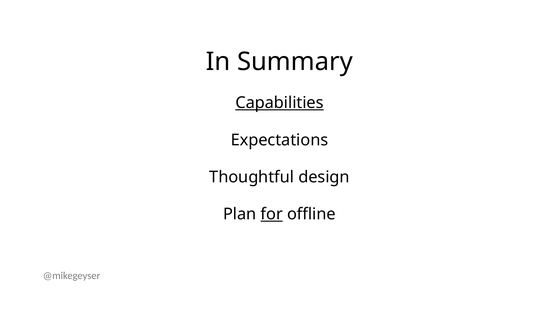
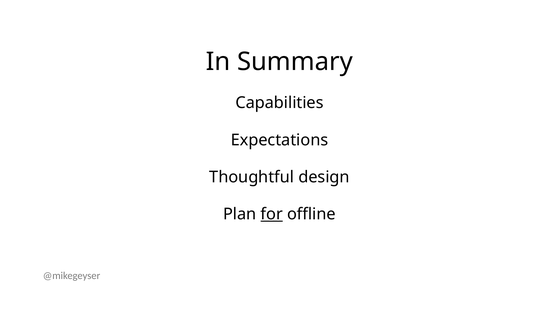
Capabilities underline: present -> none (280, 103)
